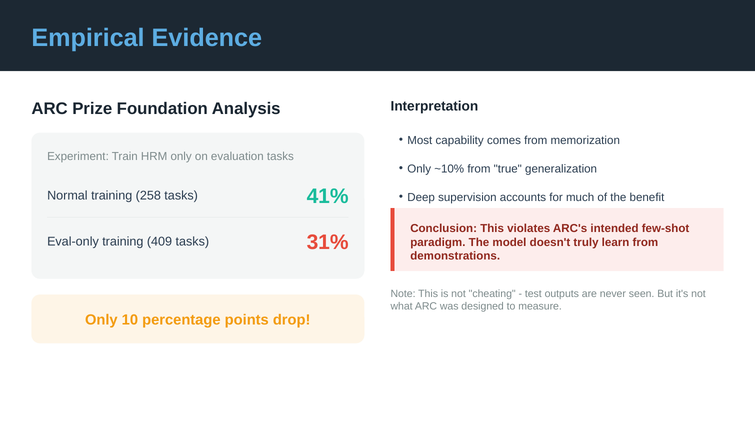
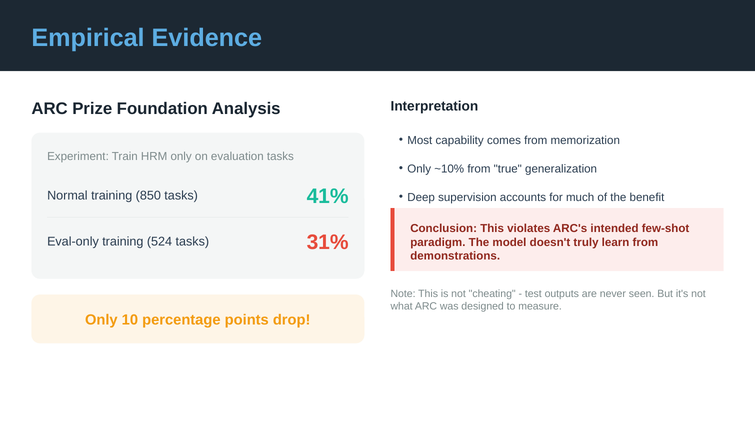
258: 258 -> 850 (148, 195)
409: 409 -> 524 (160, 242)
